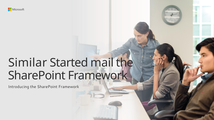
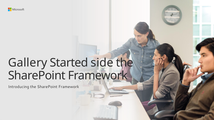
Similar: Similar -> Gallery (28, 63)
mail: mail -> side (102, 63)
